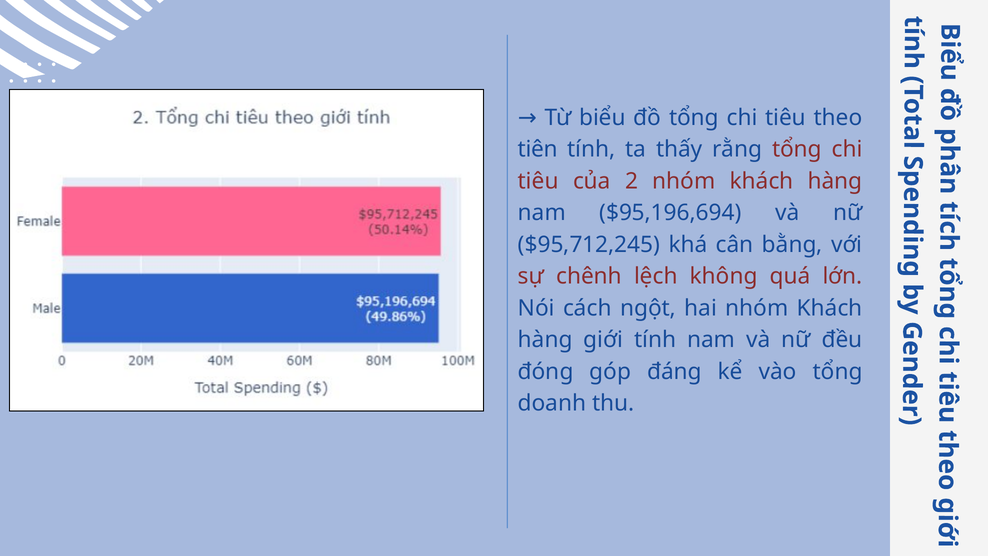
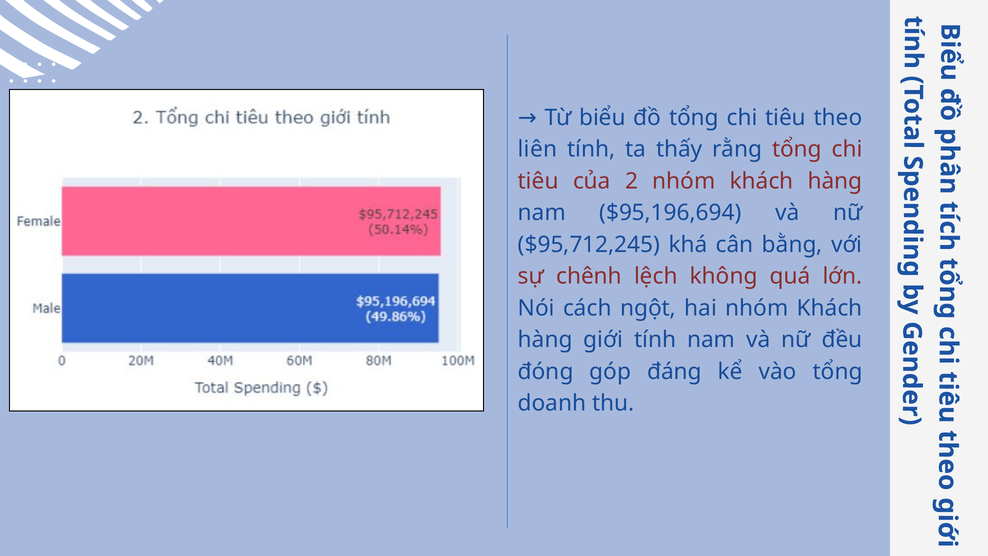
tiên: tiên -> liên (537, 149)
